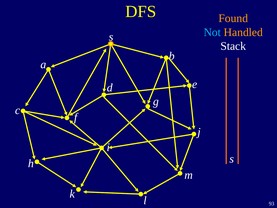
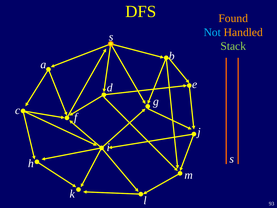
Stack colour: white -> light green (233, 46)
